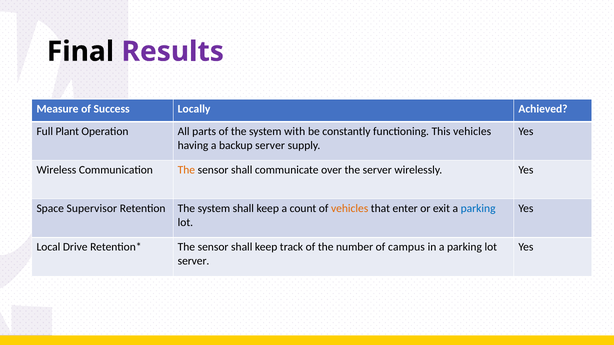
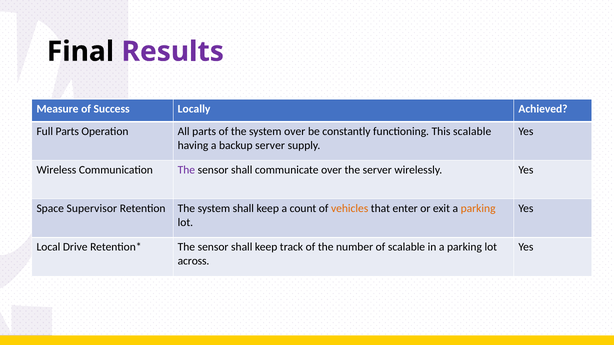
Full Plant: Plant -> Parts (67, 131)
system with: with -> over (295, 131)
This vehicles: vehicles -> scalable (472, 131)
The colour: orange -> purple (186, 170)
parking colour: blue -> orange (478, 209)
of campus: campus -> scalable (406, 247)
server: server -> across (194, 261)
